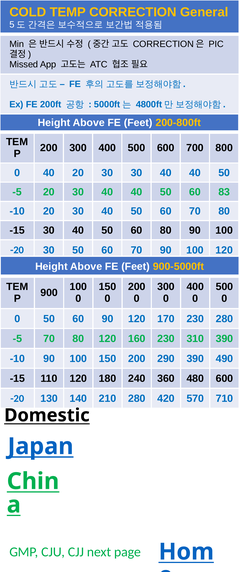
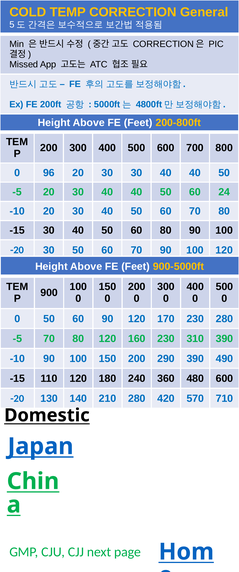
0 40: 40 -> 96 (49, 173)
83: 83 -> 24 (224, 192)
